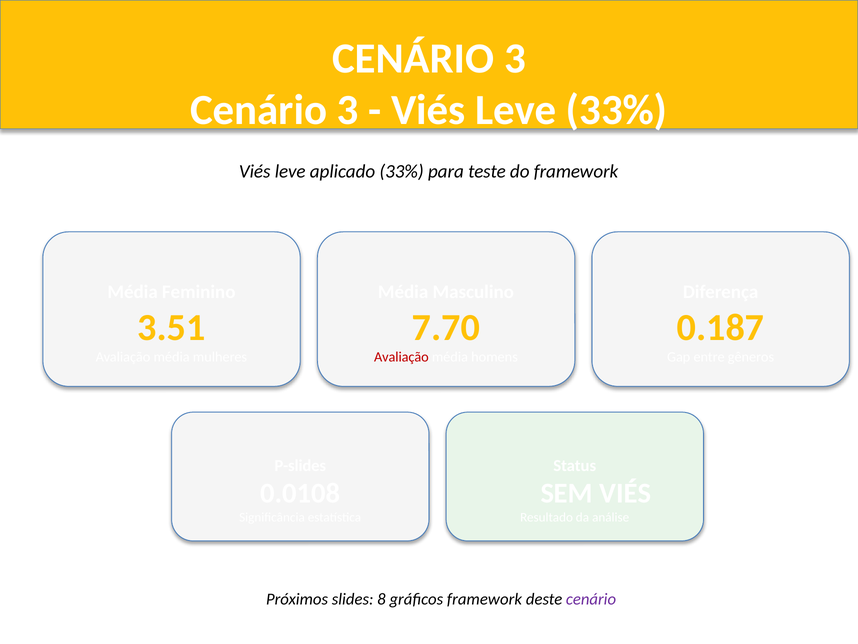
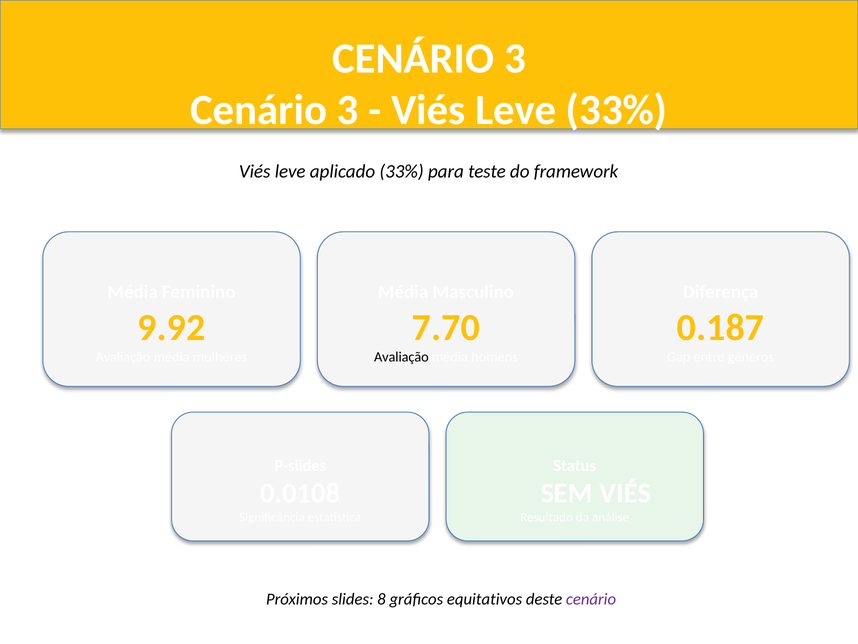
3.51: 3.51 -> 9.92 (171, 327)
Avaliação colour: red -> black (401, 357)
gráficos framework: framework -> equitativos (485, 599)
